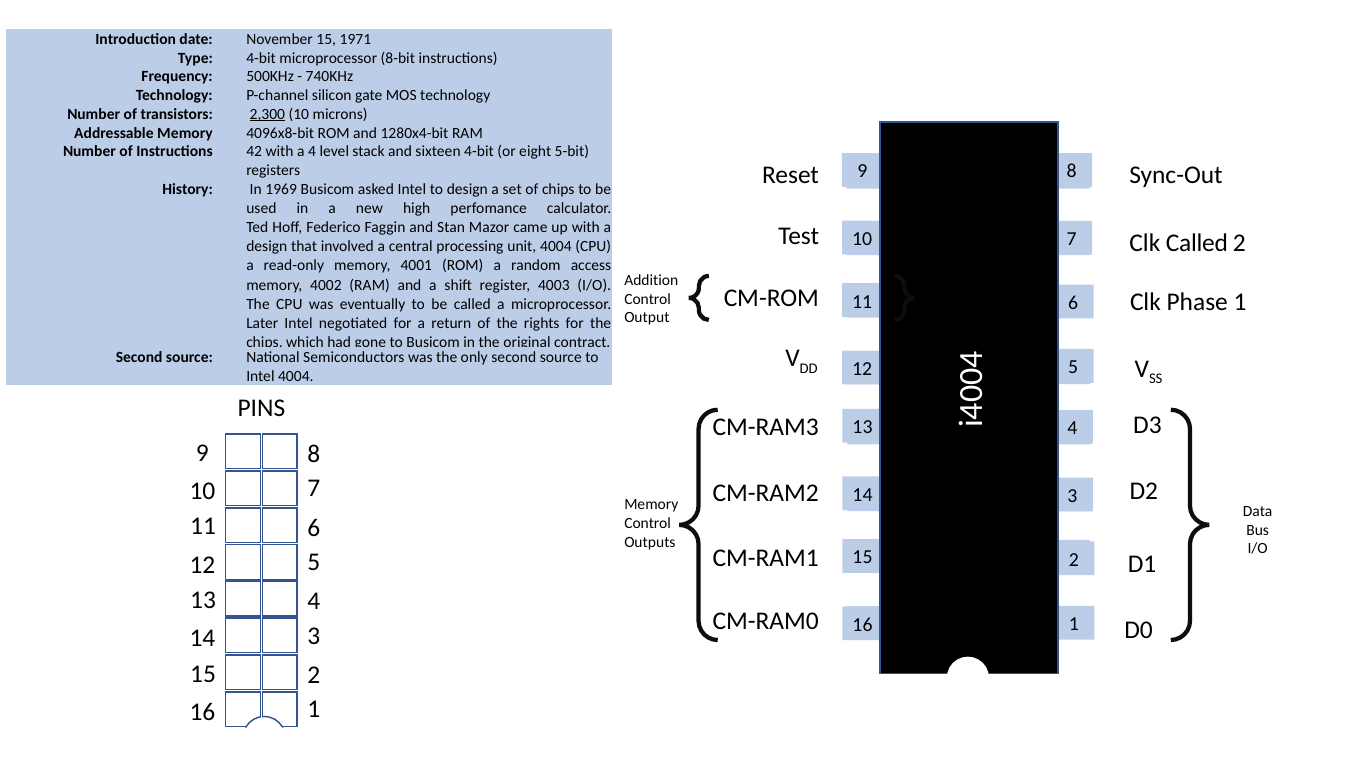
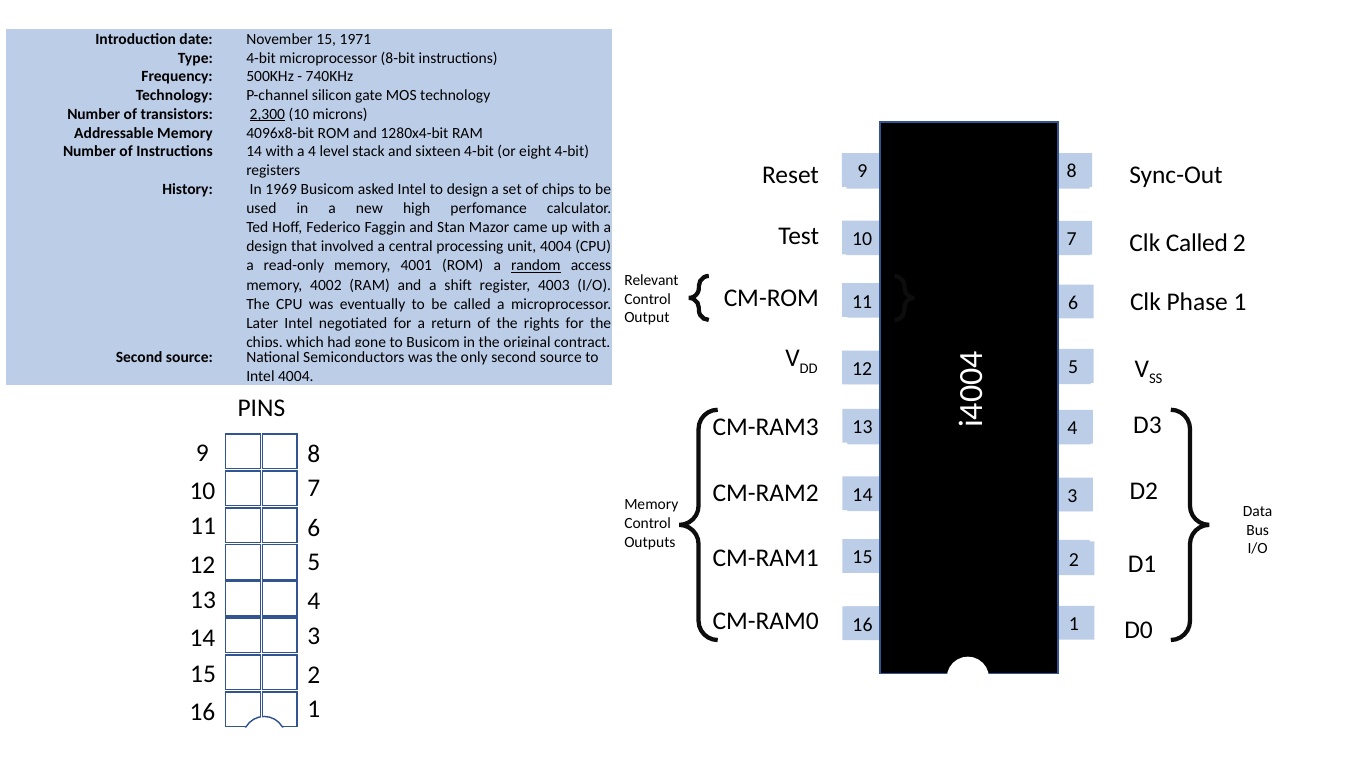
Instructions 42: 42 -> 14 (254, 151)
eight 5-bit: 5-bit -> 4-bit (572, 151)
random underline: none -> present (536, 266)
Addition: Addition -> Relevant (651, 280)
